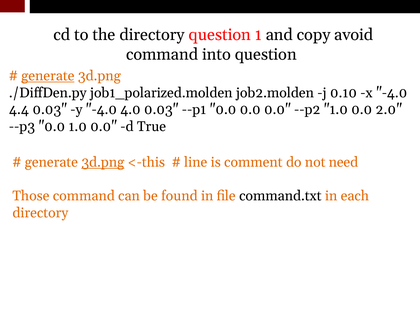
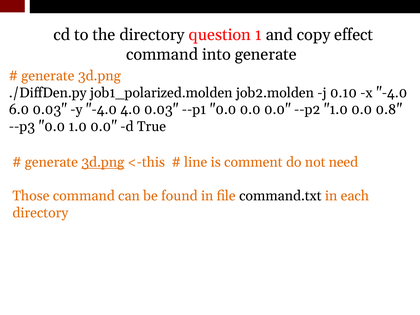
avoid: avoid -> effect (354, 35)
into question: question -> generate (266, 55)
generate underline: present -> none (48, 76)
4.4: 4.4 -> 6.0 (19, 110)
2.0: 2.0 -> 0.8 (389, 110)
